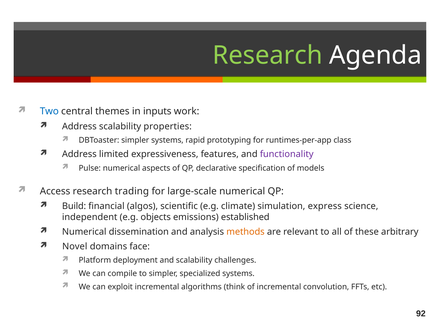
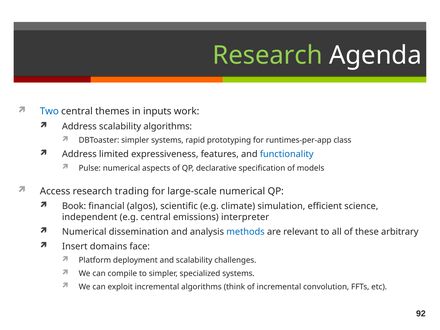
scalability properties: properties -> algorithms (168, 126)
functionality colour: purple -> blue (287, 154)
Build: Build -> Book (74, 206)
express: express -> efficient (325, 206)
e.g objects: objects -> central (156, 217)
established: established -> interpreter (245, 217)
methods colour: orange -> blue (246, 232)
Novel: Novel -> Insert (75, 246)
